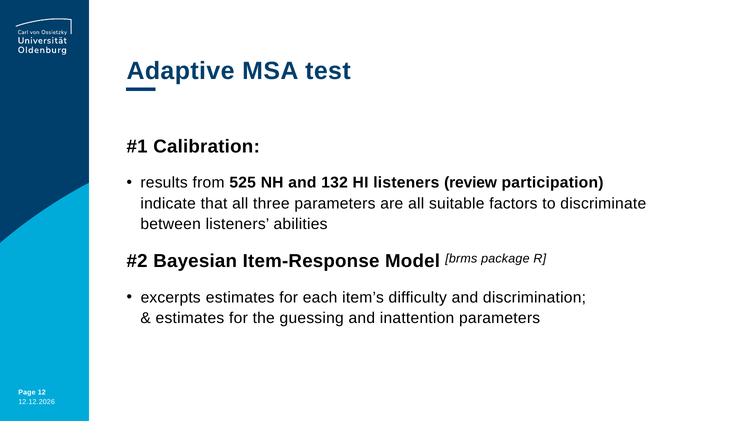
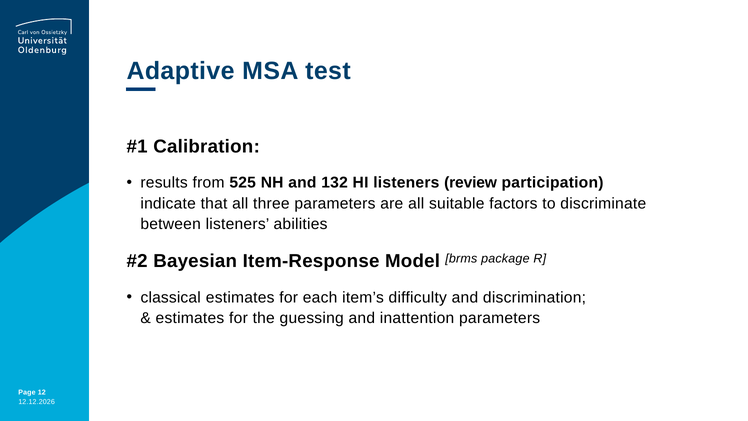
excerpts: excerpts -> classical (171, 297)
